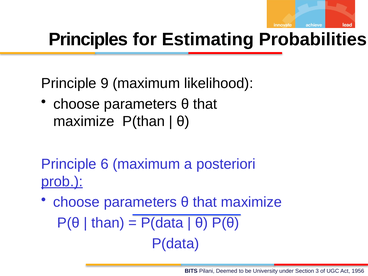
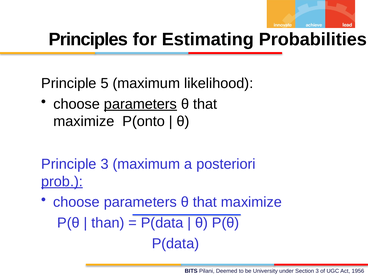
9: 9 -> 5 (105, 83)
parameters underline: none -> present (140, 104)
P(than: P(than -> P(onto (144, 121)
Principle 6: 6 -> 3 (105, 164)
